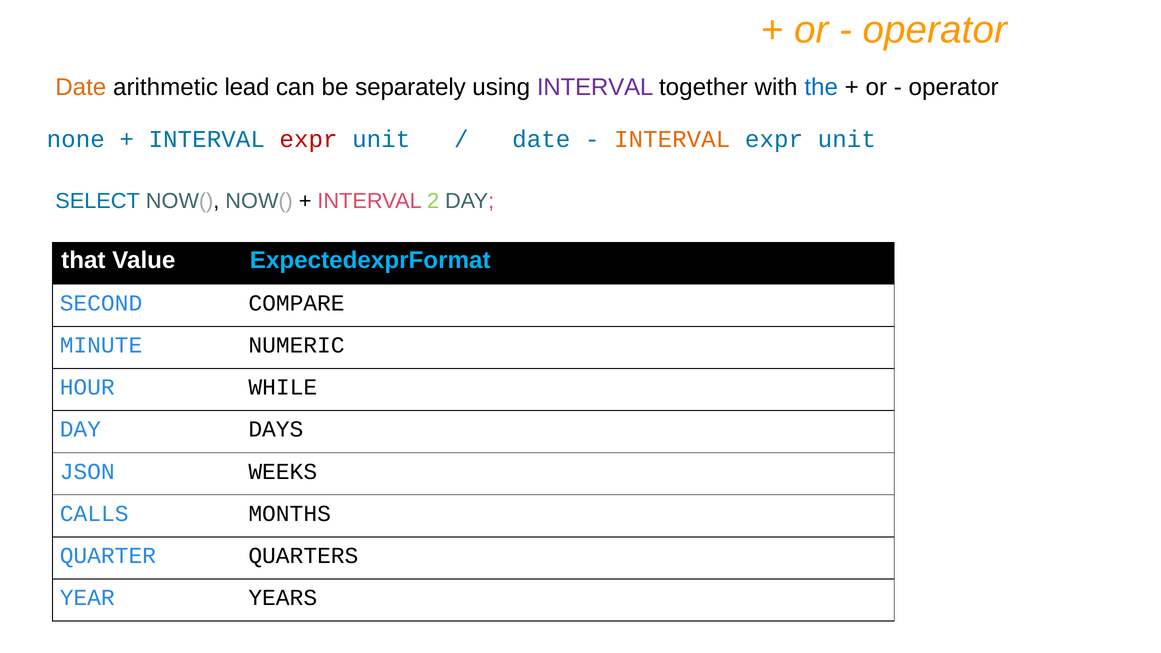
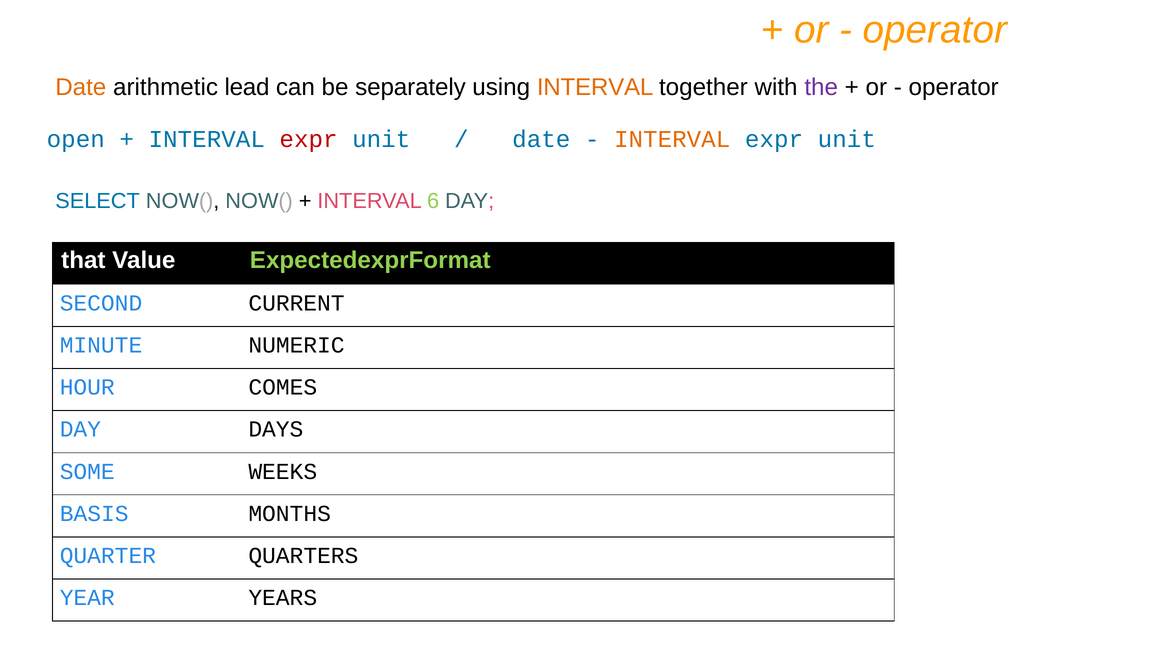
INTERVAL colour: purple -> orange (595, 87)
the colour: blue -> purple (821, 87)
none: none -> open (76, 139)
2: 2 -> 6 (433, 201)
ExpectedexprFormat colour: light blue -> light green (370, 261)
COMPARE: COMPARE -> CURRENT (297, 303)
WHILE: WHILE -> COMES (283, 387)
JSON: JSON -> SOME (87, 472)
CALLS: CALLS -> BASIS (94, 514)
